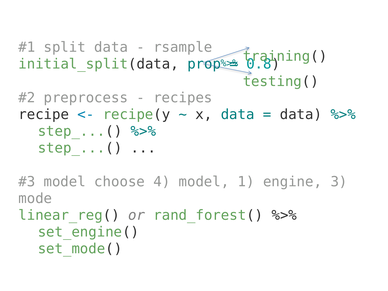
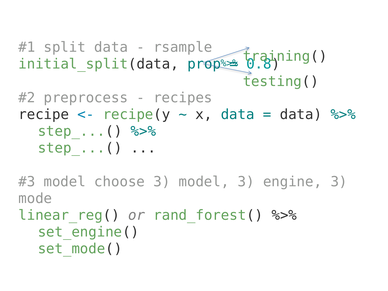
choose 4: 4 -> 3 (162, 182)
model 1: 1 -> 3 (246, 182)
